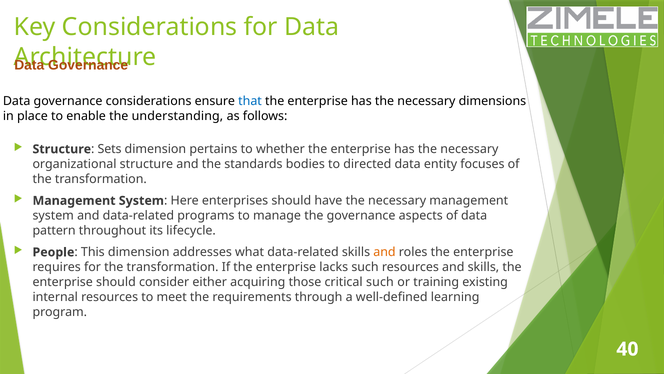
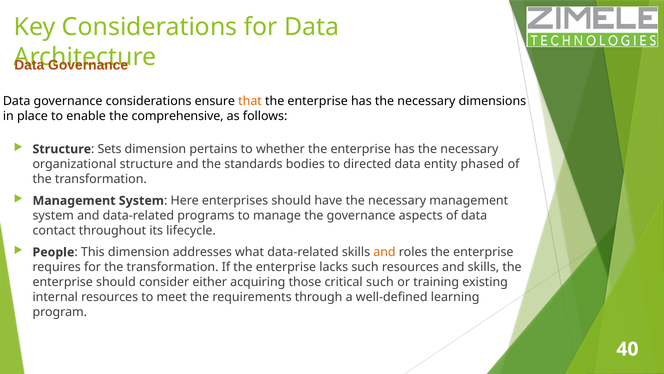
that colour: blue -> orange (250, 101)
understanding: understanding -> comprehensive (178, 116)
focuses: focuses -> phased (482, 164)
pattern: pattern -> contact (54, 230)
